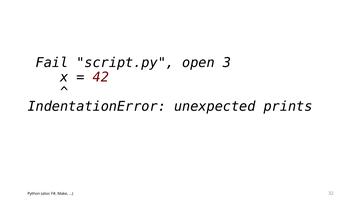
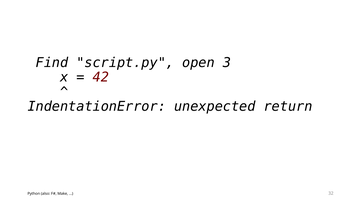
Fail: Fail -> Find (52, 63)
prints: prints -> return (288, 107)
